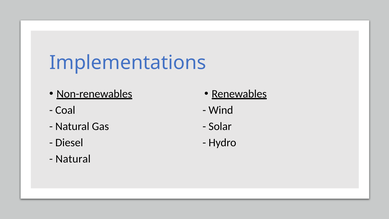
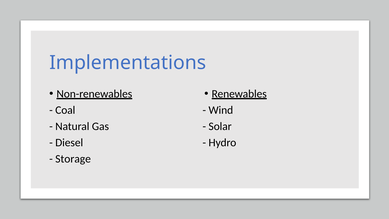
Natural: Natural -> Storage (73, 159)
